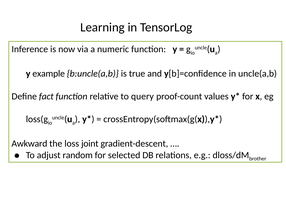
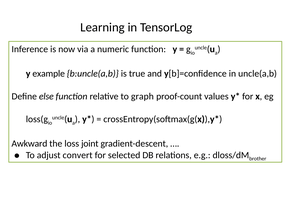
fact: fact -> else (46, 97)
query: query -> graph (142, 97)
random: random -> convert (78, 155)
